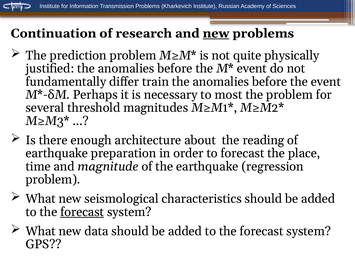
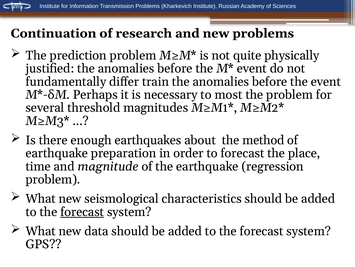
new underline: present -> none (216, 33)
architecture: architecture -> earthquakes (148, 140)
reading: reading -> method (263, 140)
